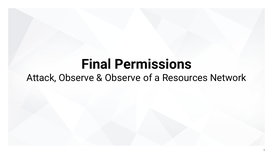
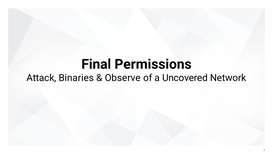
Attack Observe: Observe -> Binaries (76, 78)
Resources: Resources -> Uncovered (185, 78)
